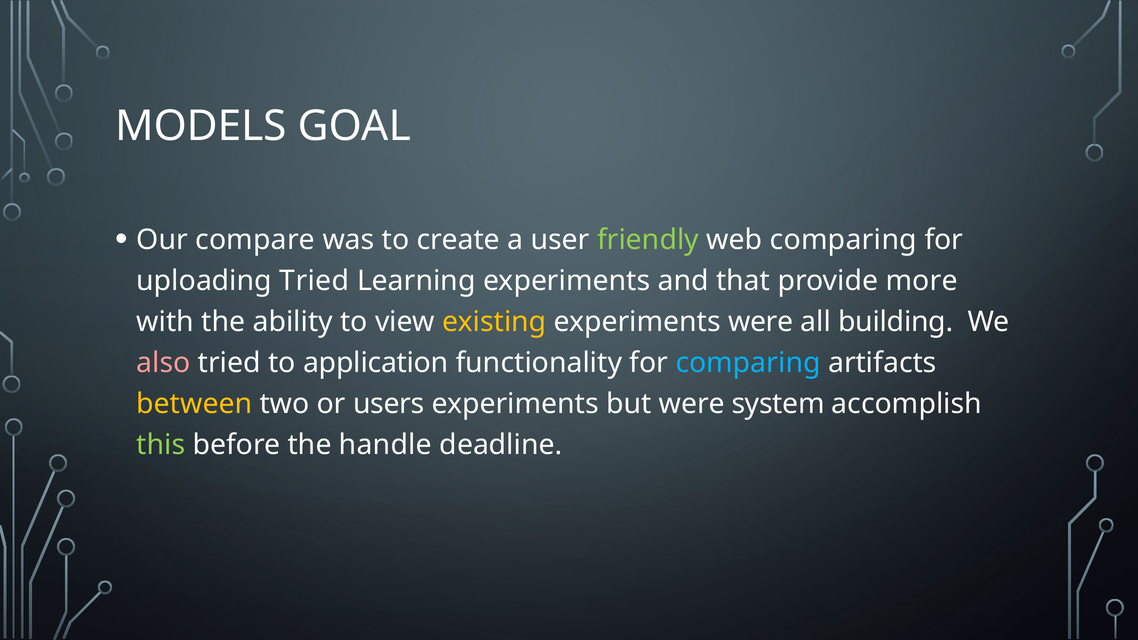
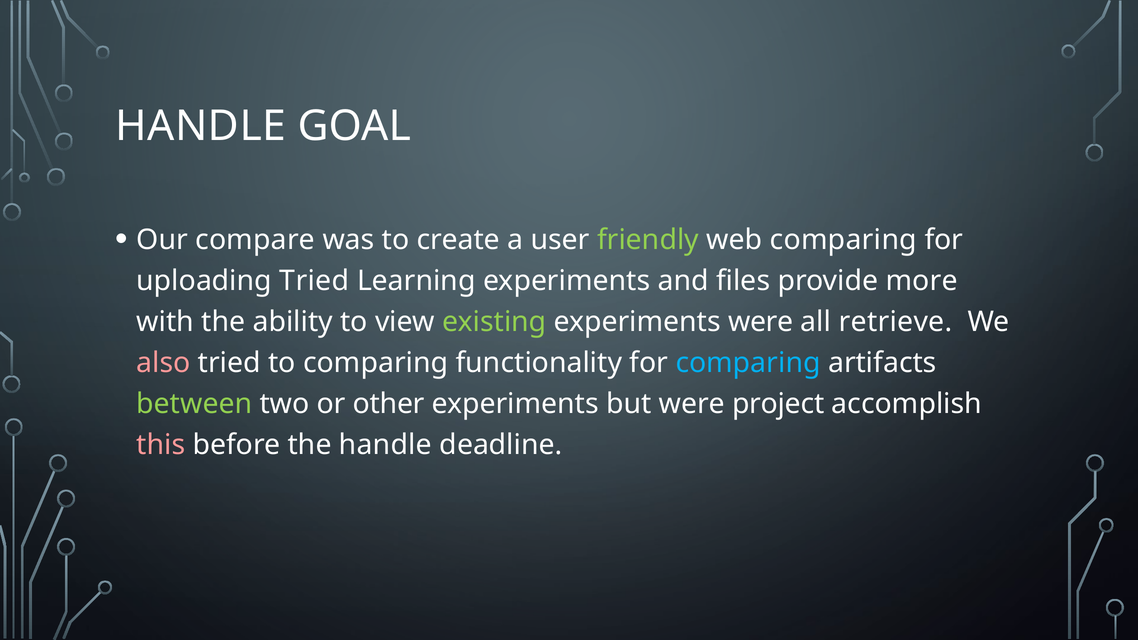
MODELS: MODELS -> HANDLE (201, 126)
that: that -> files (743, 281)
existing colour: yellow -> light green (494, 322)
building: building -> retrieve (895, 322)
to application: application -> comparing (376, 363)
between colour: yellow -> light green (194, 404)
users: users -> other (389, 404)
system: system -> project (778, 404)
this colour: light green -> pink (161, 445)
